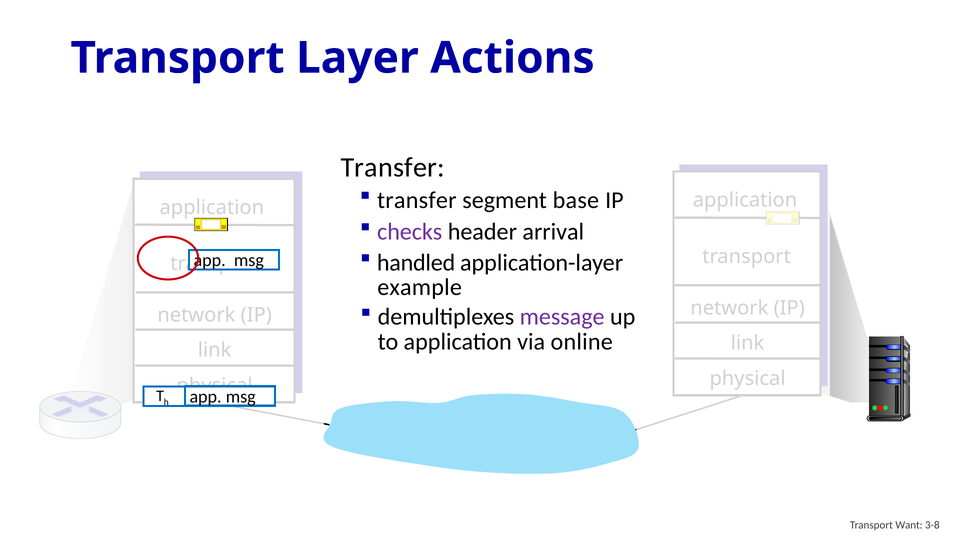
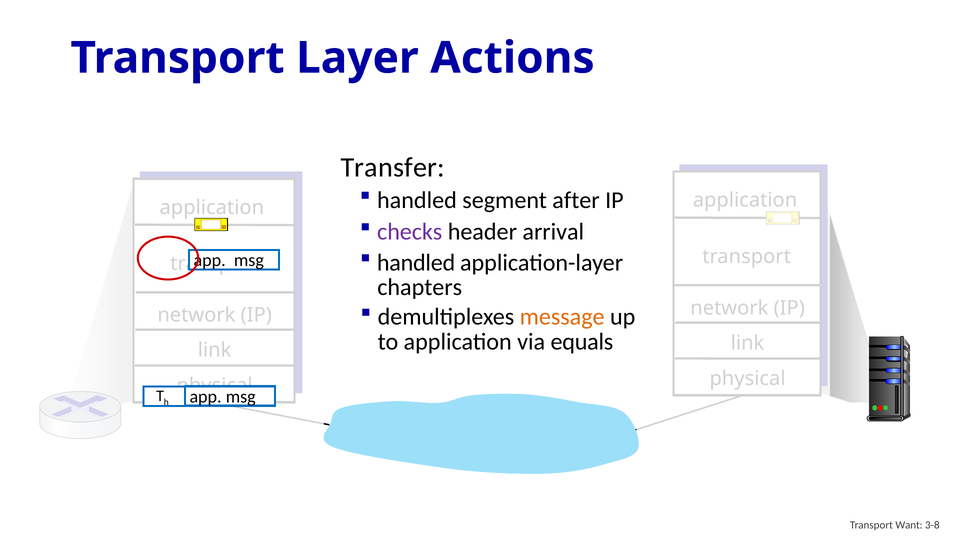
transfer: transfer -> handled (417, 200)
base: base -> after (576, 200)
example: example -> chapters (420, 287)
message colour: purple -> orange (562, 317)
online: online -> equals (582, 341)
